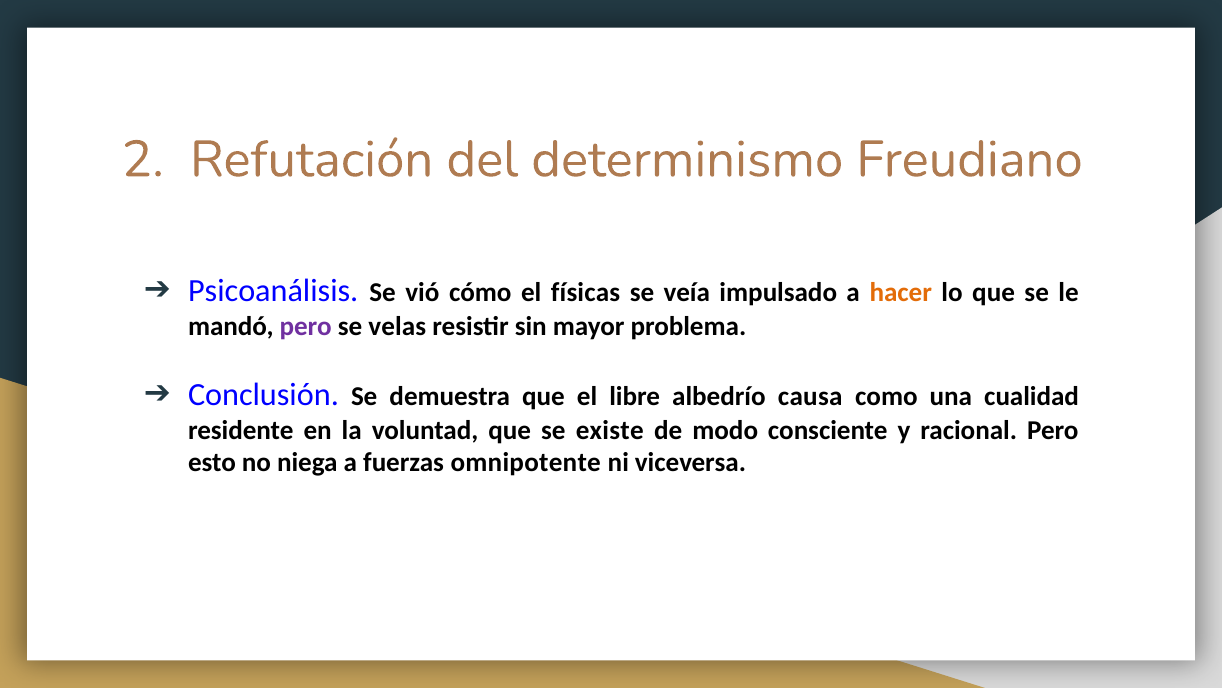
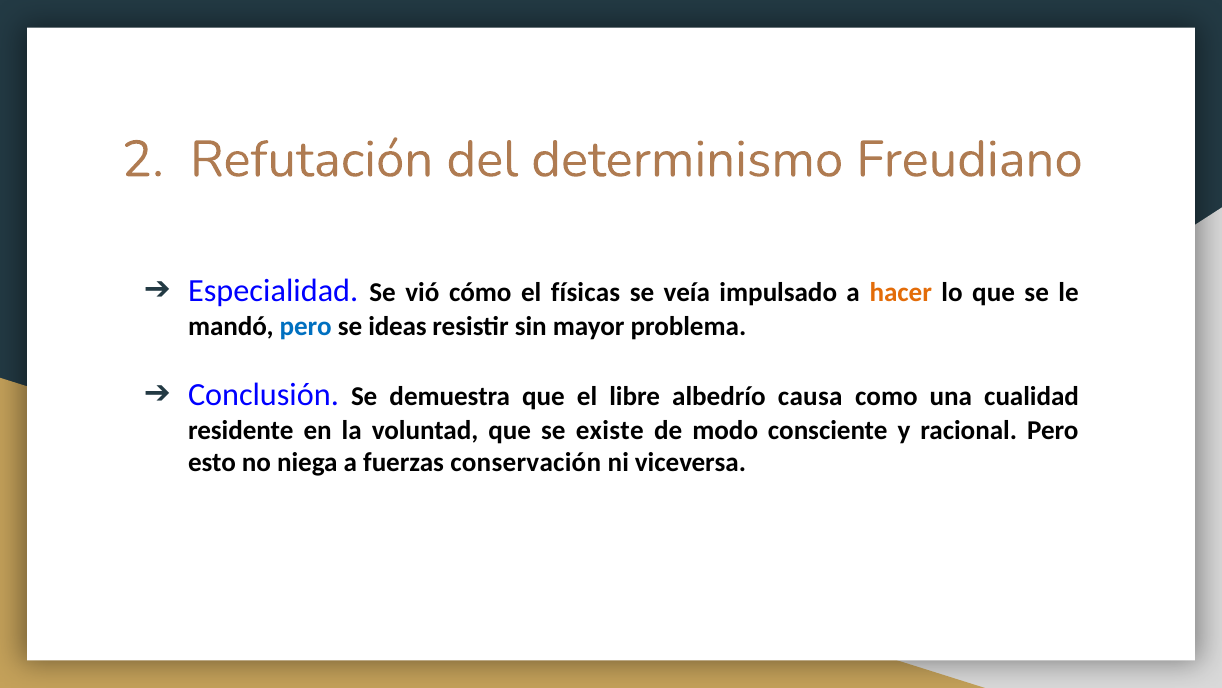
Psicoanálisis: Psicoanálisis -> Especialidad (273, 291)
pero colour: purple -> blue (306, 326)
velas: velas -> ideas (397, 326)
omnipotente: omnipotente -> conservación (526, 462)
